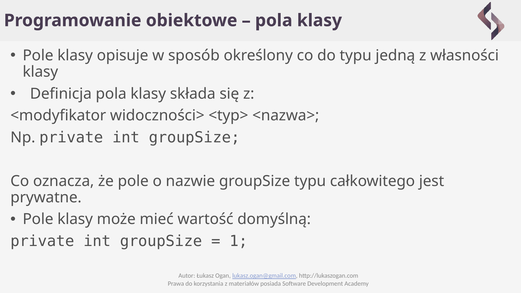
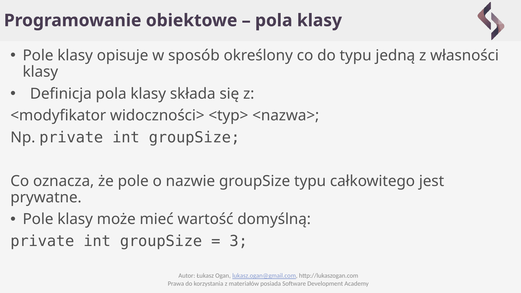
1: 1 -> 3 (239, 241)
